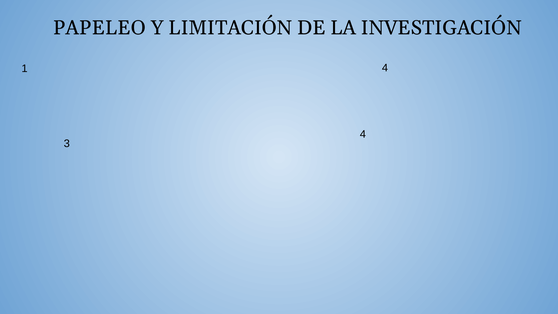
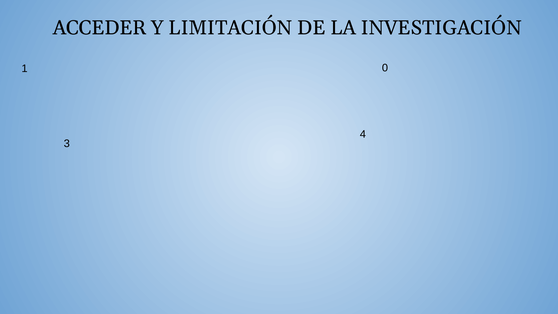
PAPELEO: PAPELEO -> ACCEDER (100, 28)
1 4: 4 -> 0 (385, 68)
